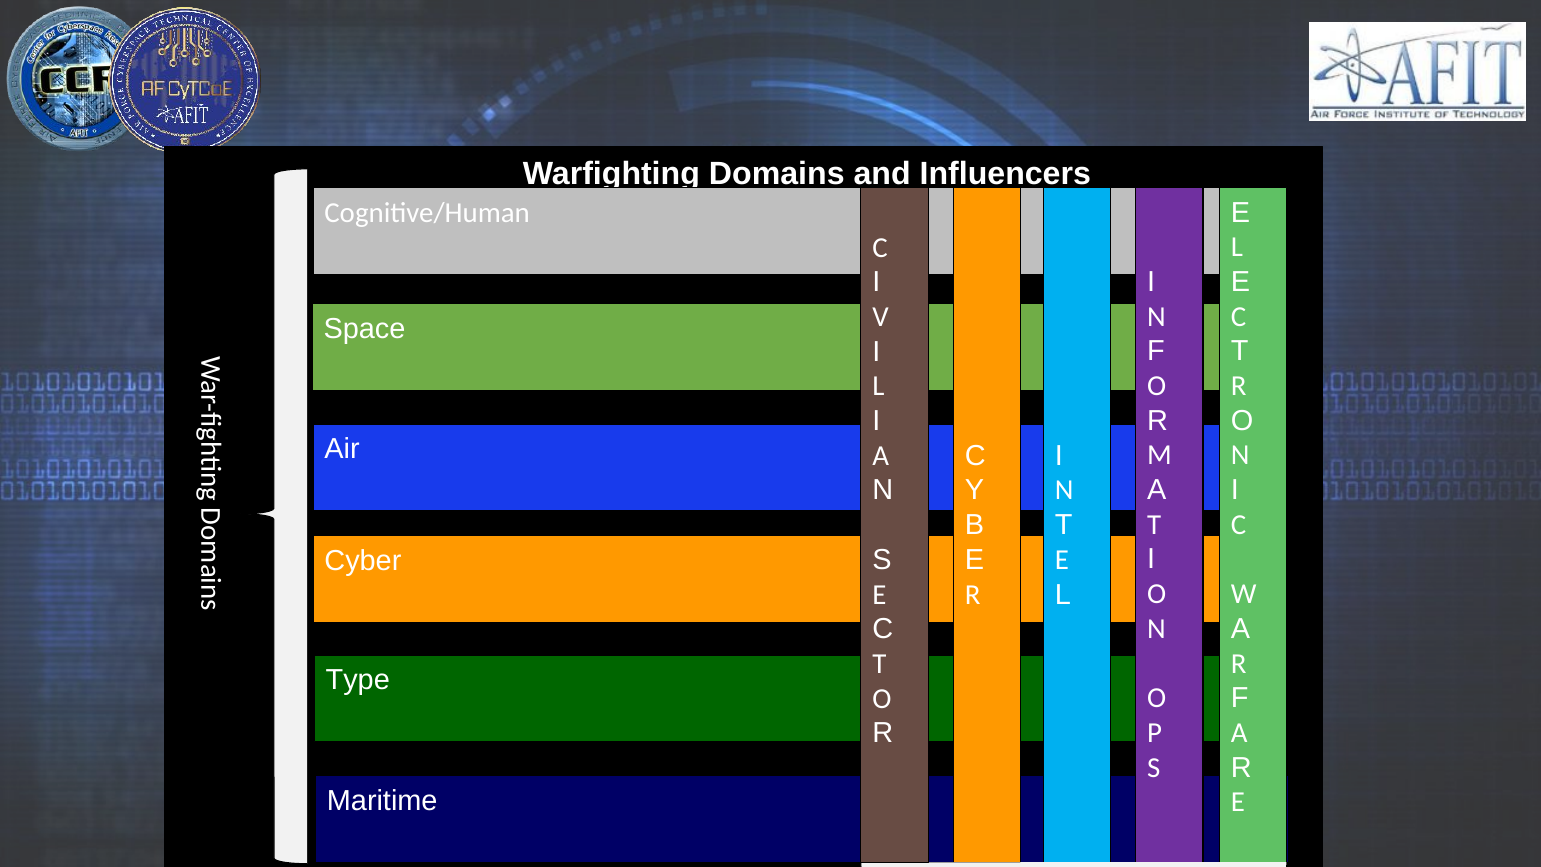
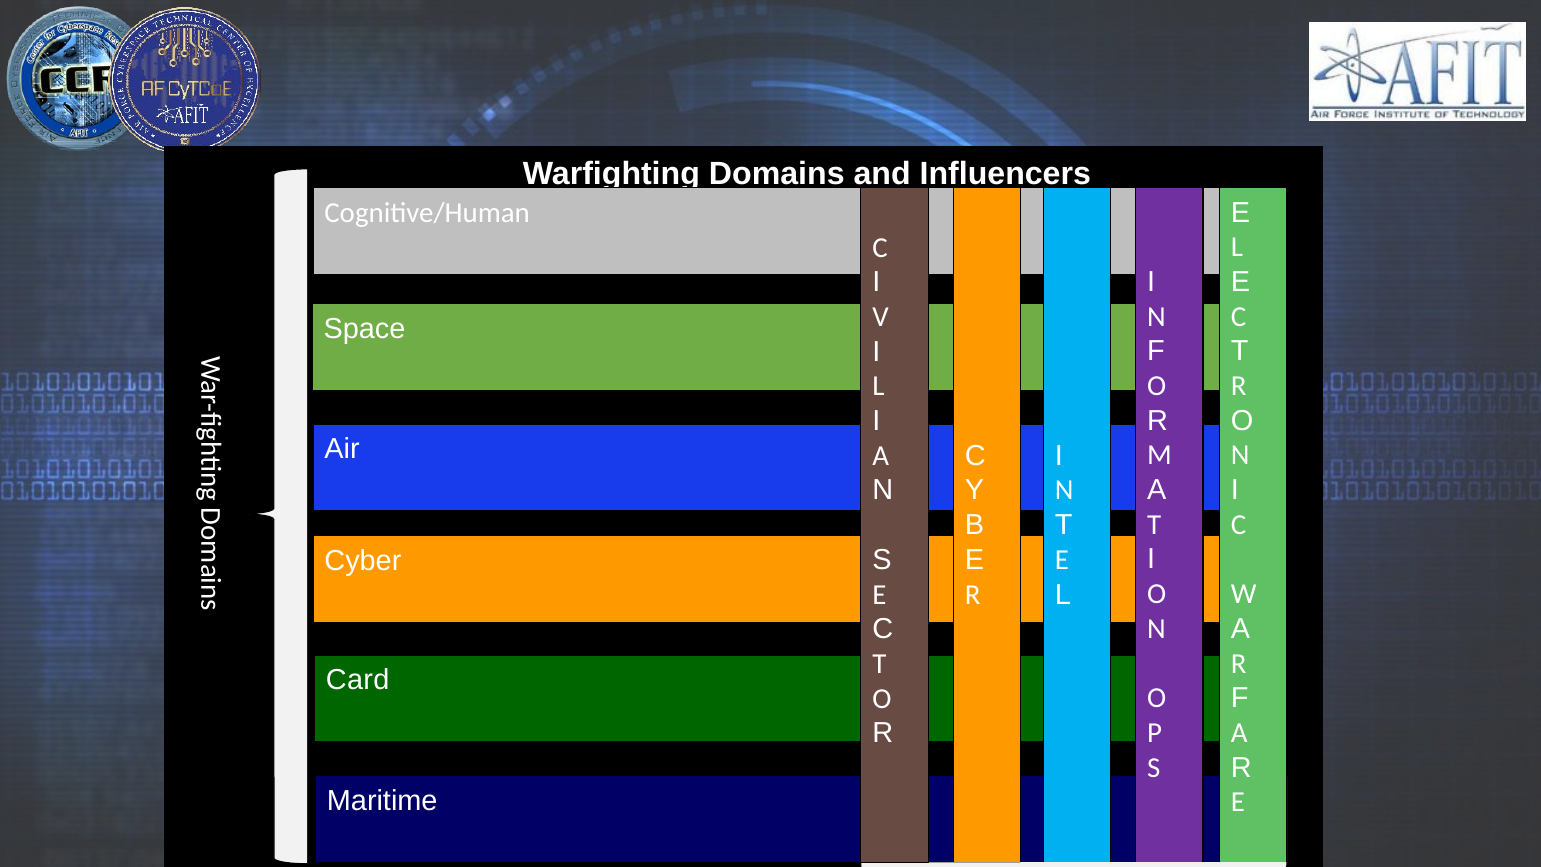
Type: Type -> Card (358, 680)
